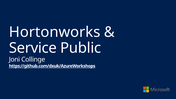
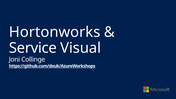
Public: Public -> Visual (81, 48)
